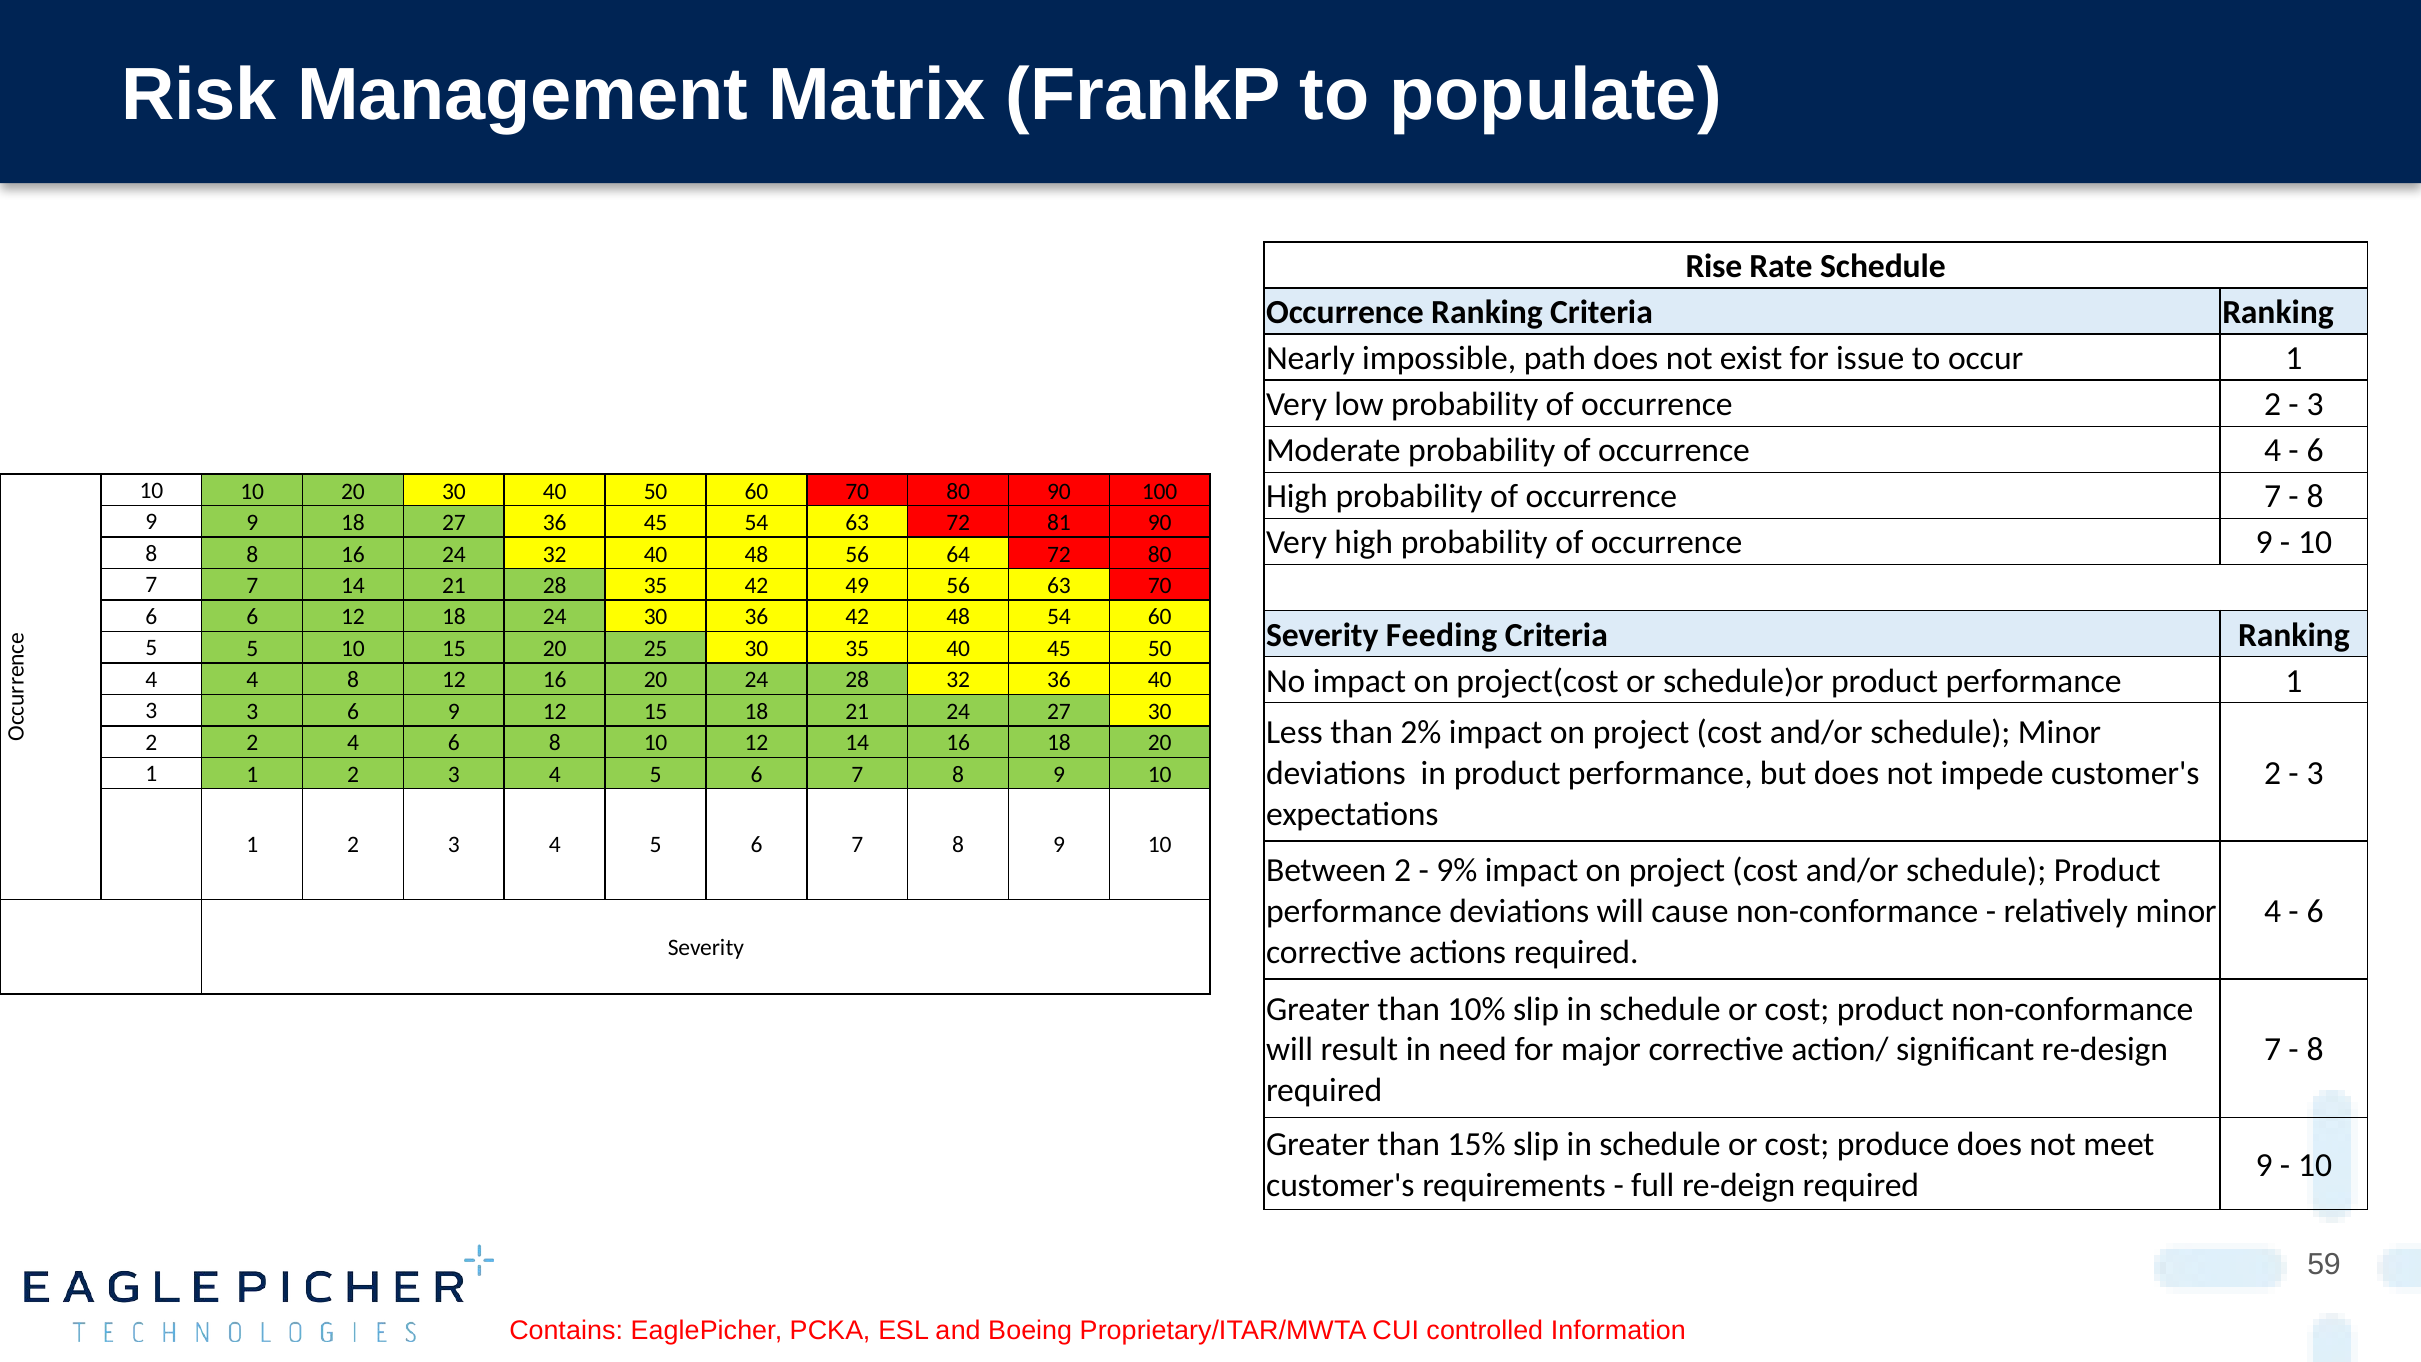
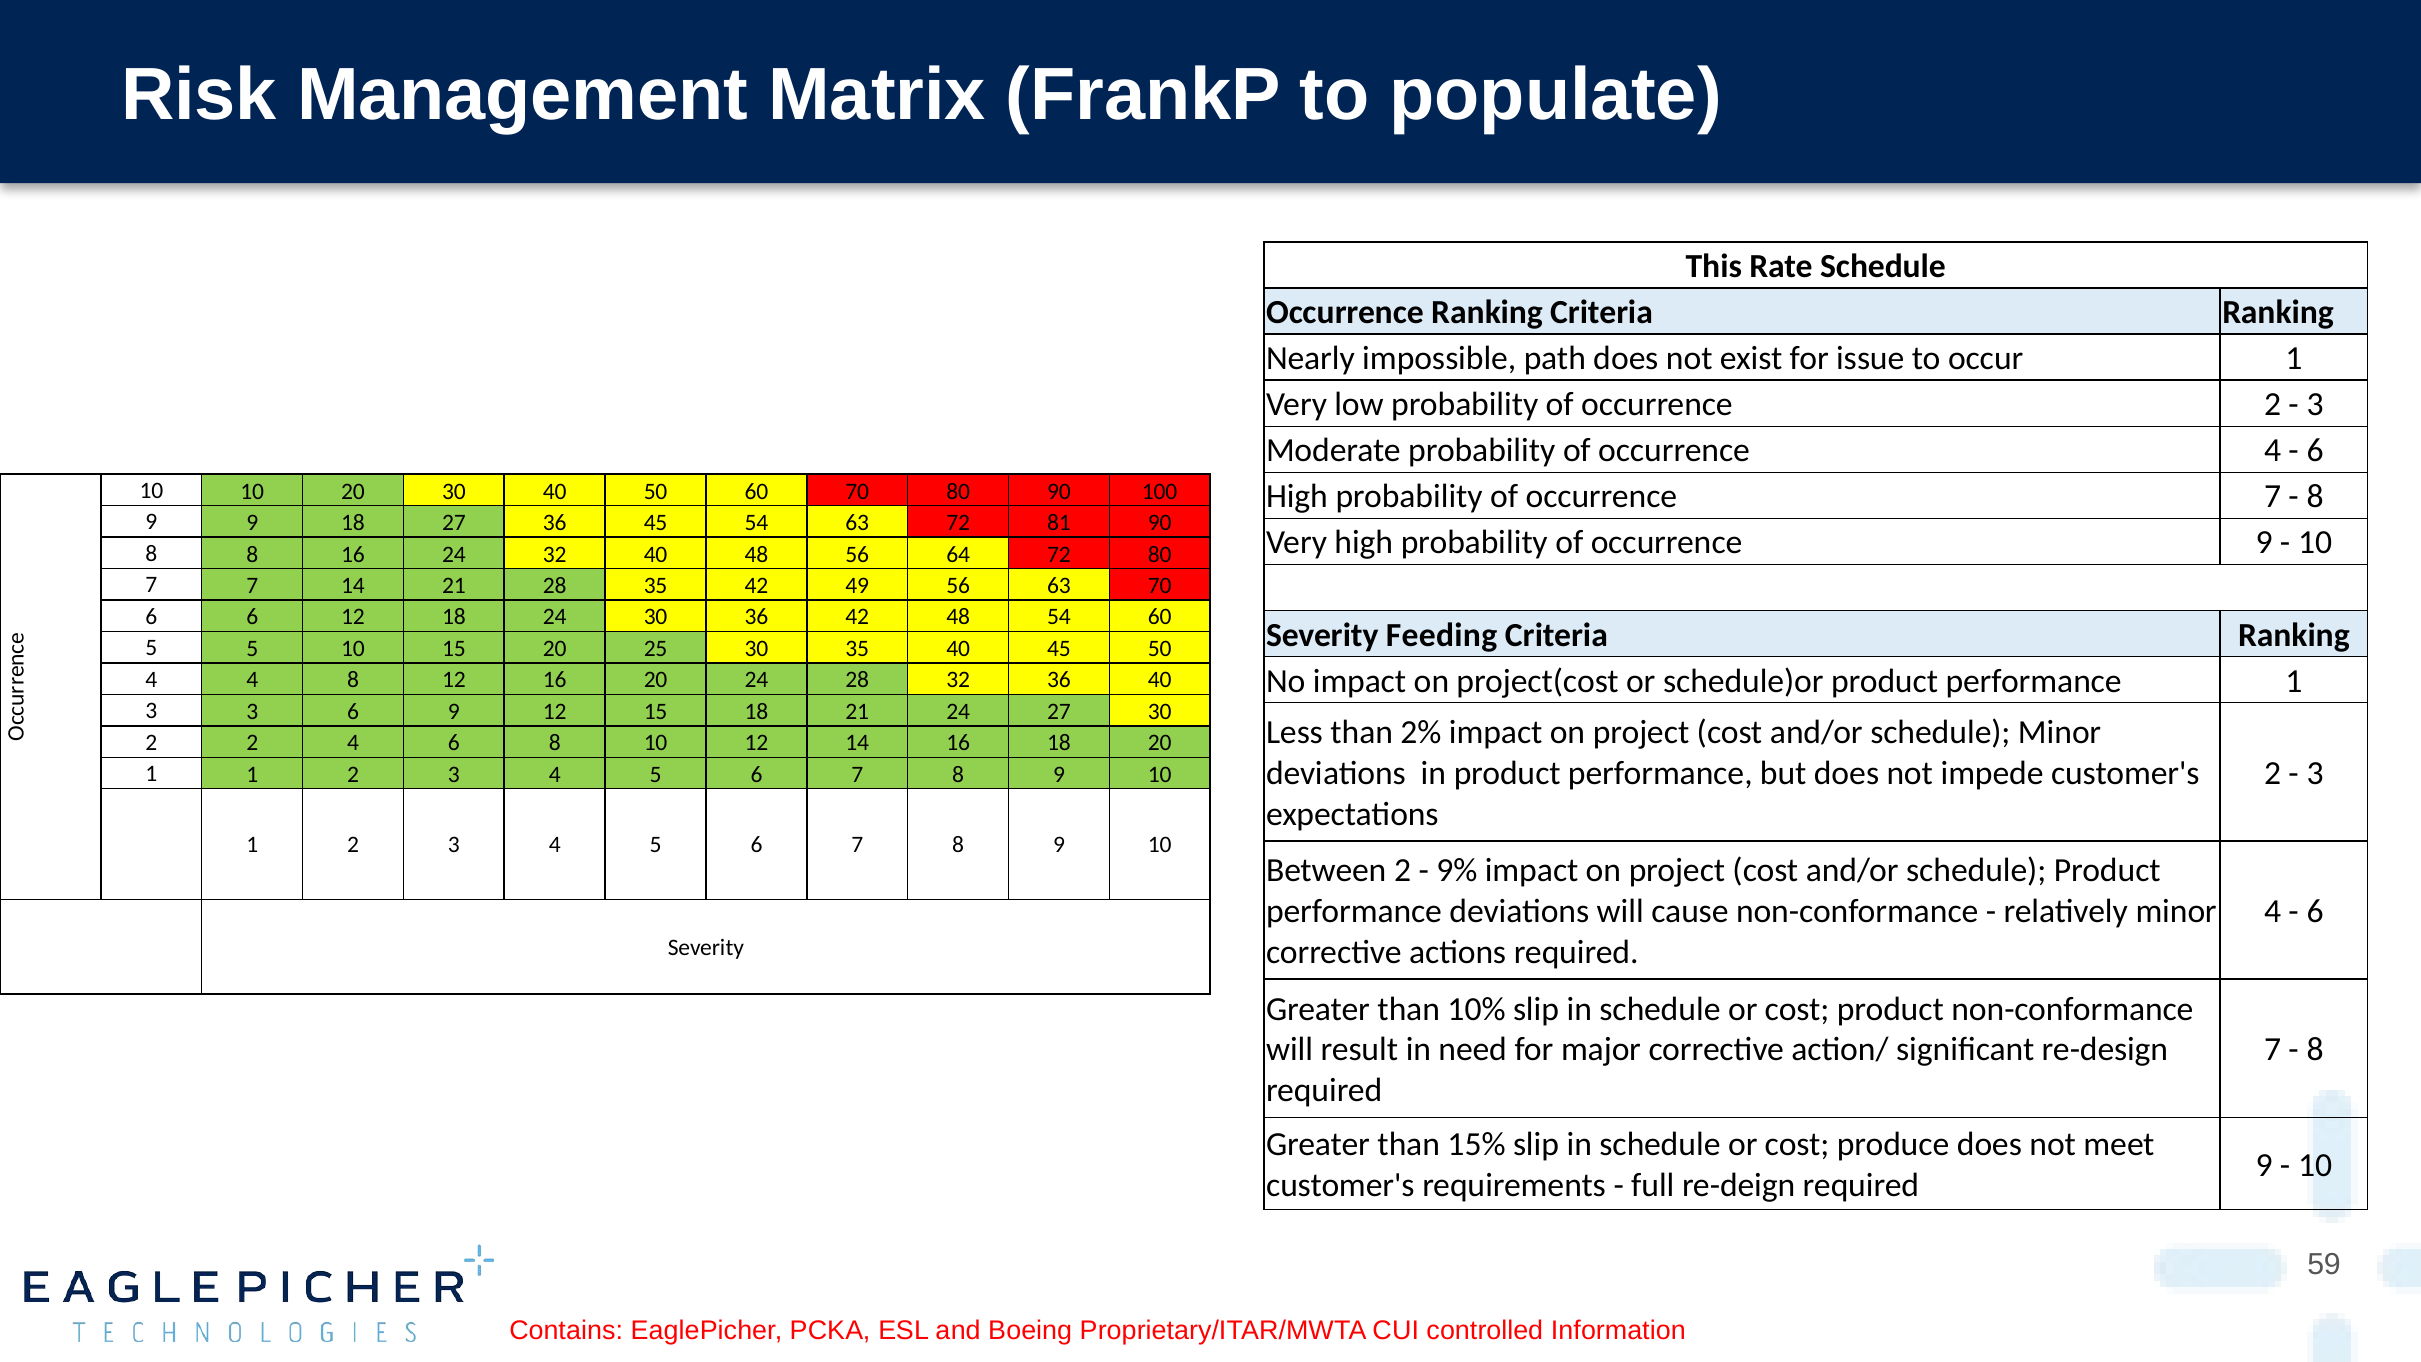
Rise: Rise -> This (1714, 267)
